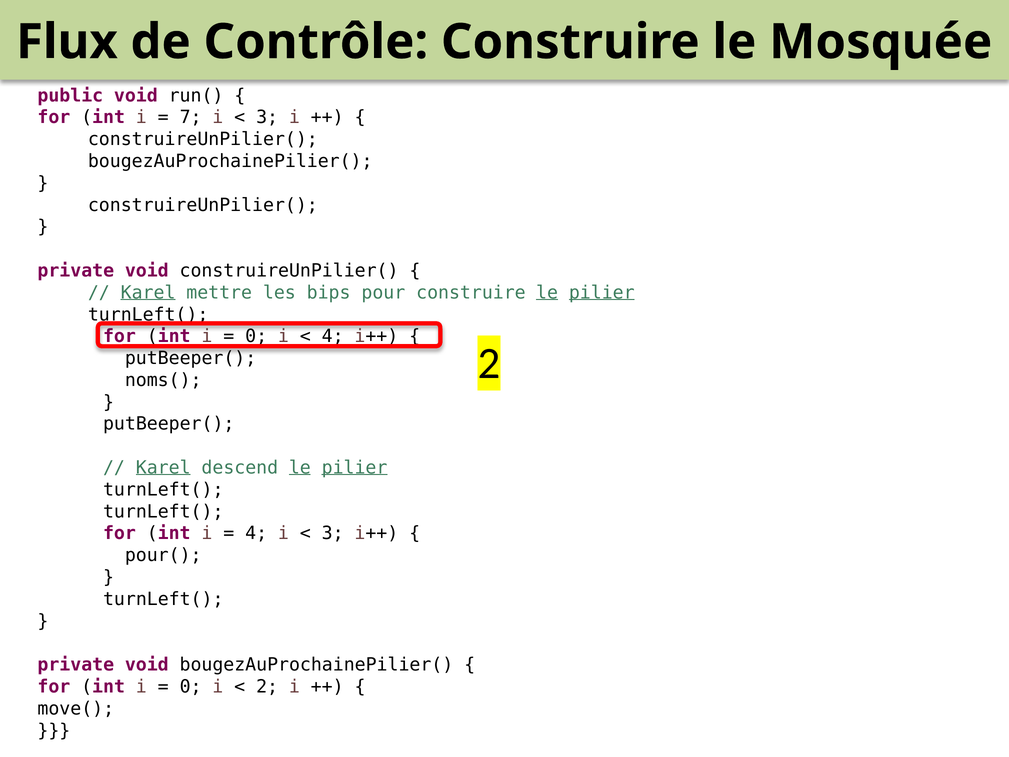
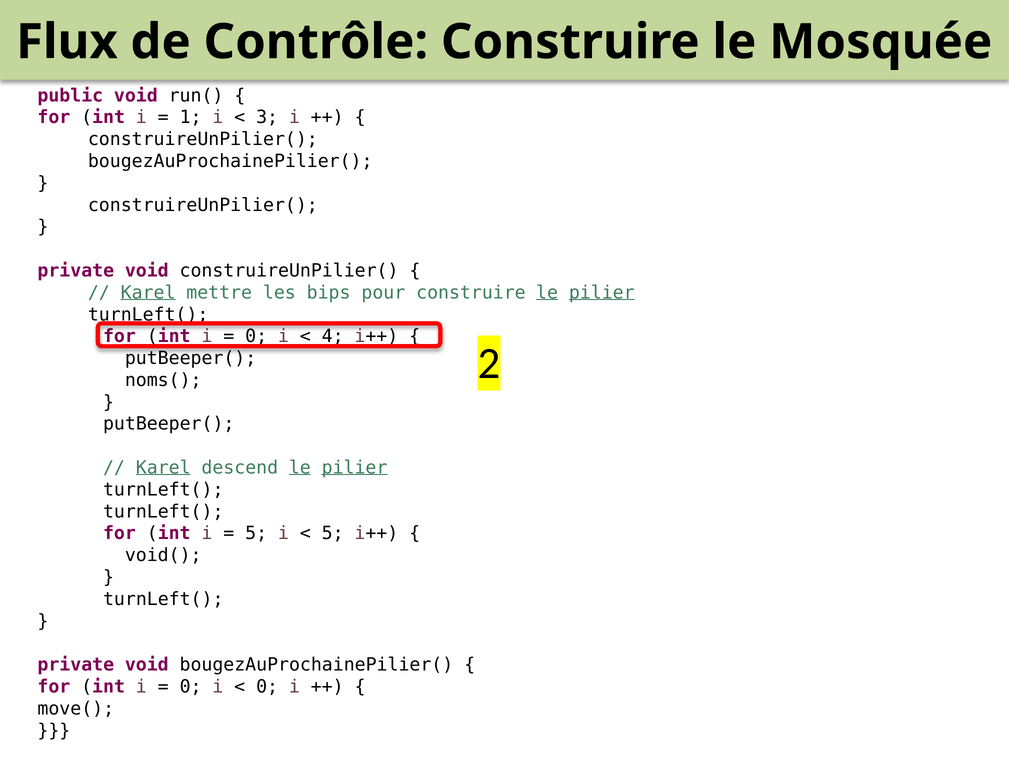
7: 7 -> 1 (191, 117)
4: 4 -> 5 (256, 533)
3: 3 -> 5 (333, 533)
pour(: pour( -> void( (163, 555)
2: 2 -> 0 (267, 686)
